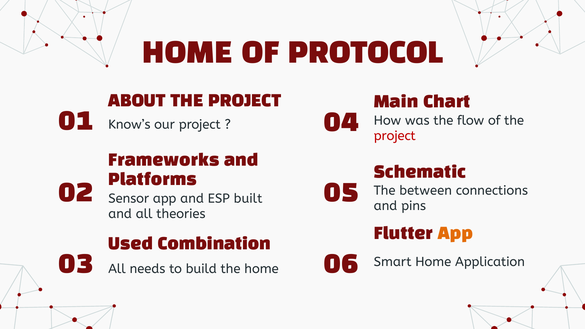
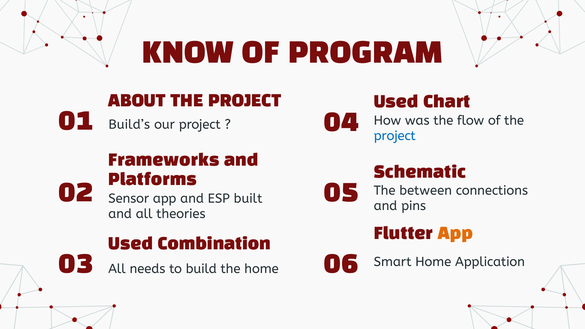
HOME: HOME -> KNOW (188, 53)
PROTOCOL: PROTOCOL -> PROGRAM (365, 53)
Main: Main -> Used (396, 102)
Know’s: Know’s -> Build’s (129, 125)
project colour: red -> blue (395, 136)
